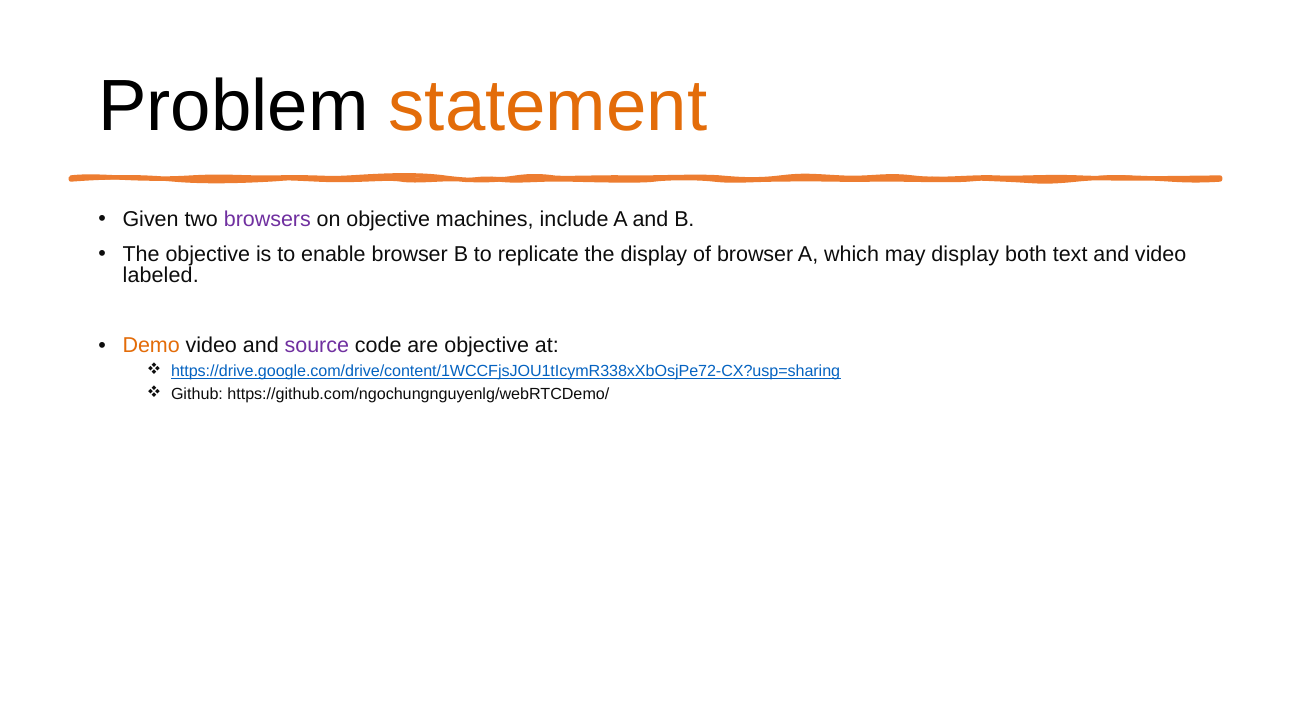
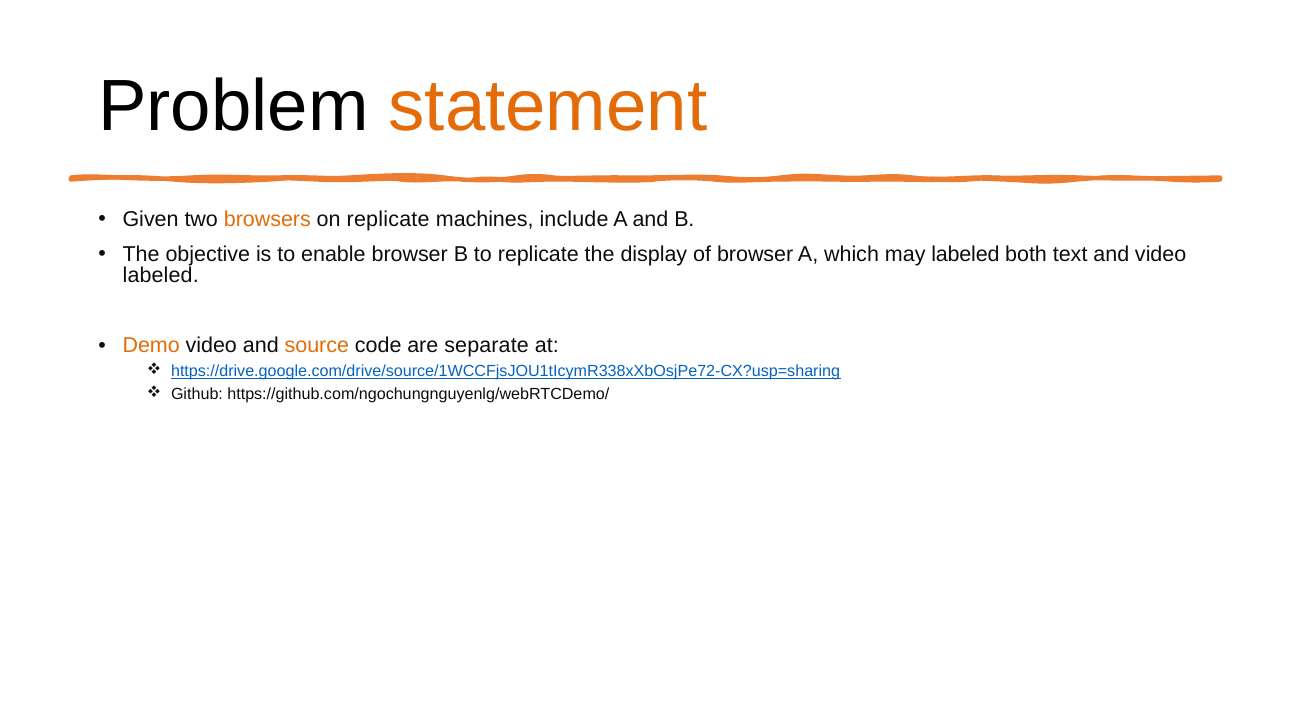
browsers colour: purple -> orange (267, 219)
on objective: objective -> replicate (388, 219)
may display: display -> labeled (965, 254)
source colour: purple -> orange (317, 346)
are objective: objective -> separate (487, 346)
https://drive.google.com/drive/content/1WCCFjsJOU1tIcymR338xXbOsjPe72-CX?usp=sharing: https://drive.google.com/drive/content/1WCCFjsJOU1tIcymR338xXbOsjPe72-CX?usp=sharing -> https://drive.google.com/drive/source/1WCCFjsJOU1tIcymR338xXbOsjPe72-CX?usp=sharing (506, 371)
